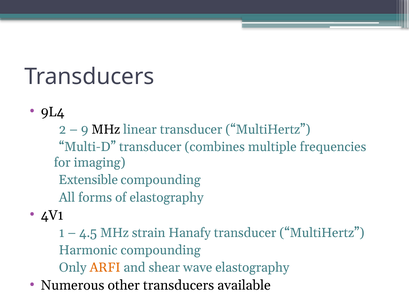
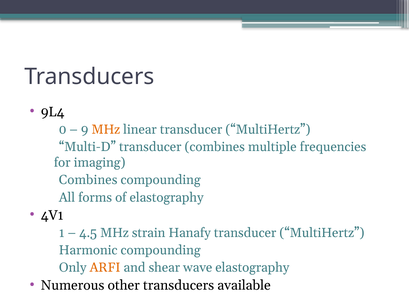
2: 2 -> 0 (63, 129)
MHz colour: black -> orange (106, 129)
Extensible: Extensible -> Combines (88, 180)
